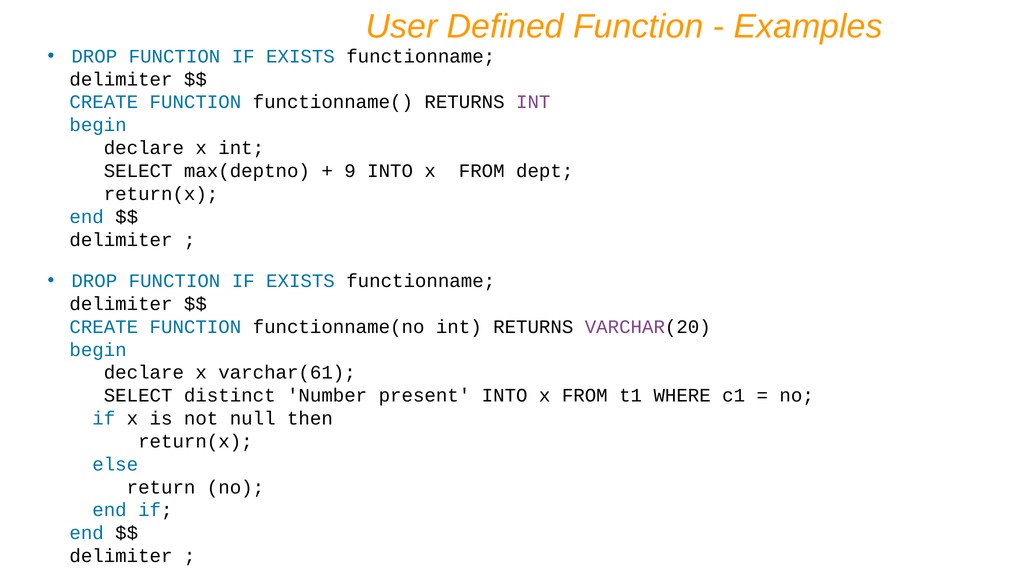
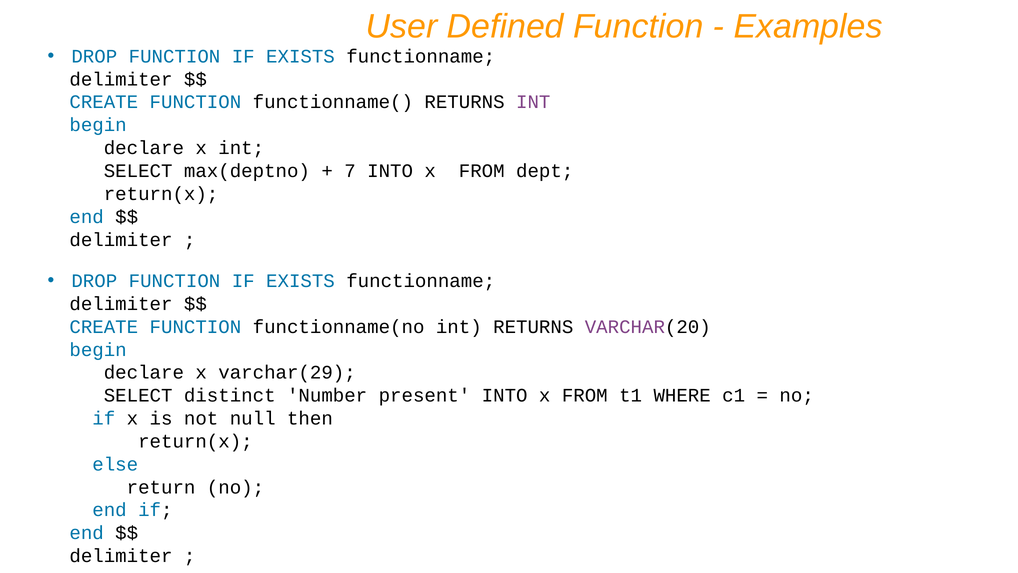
9: 9 -> 7 (350, 171)
varchar(61: varchar(61 -> varchar(29 (287, 372)
